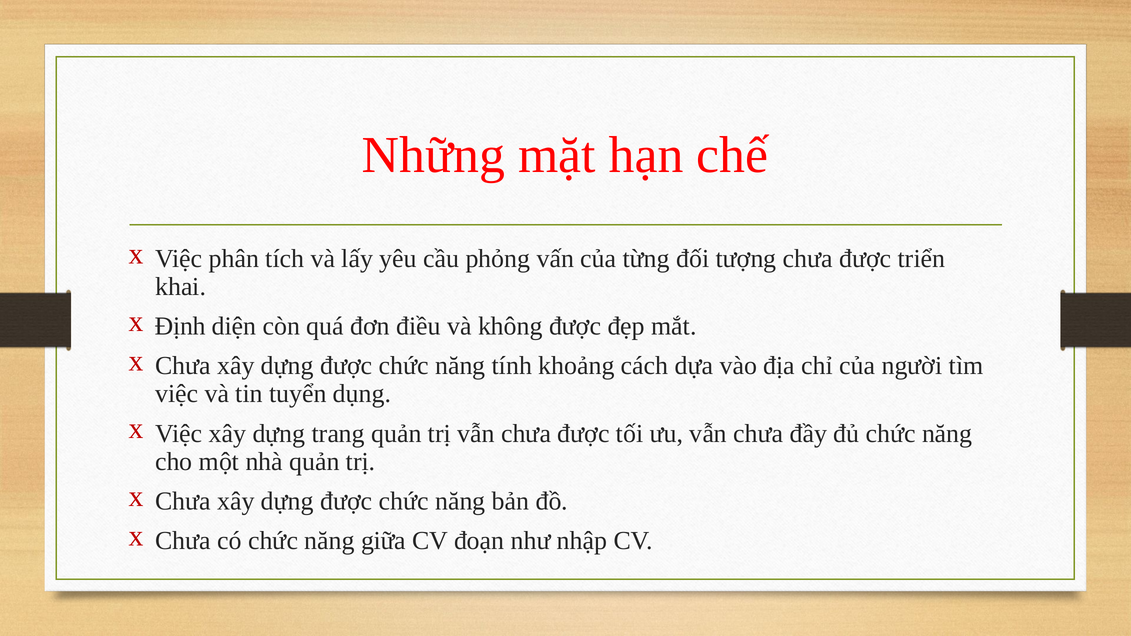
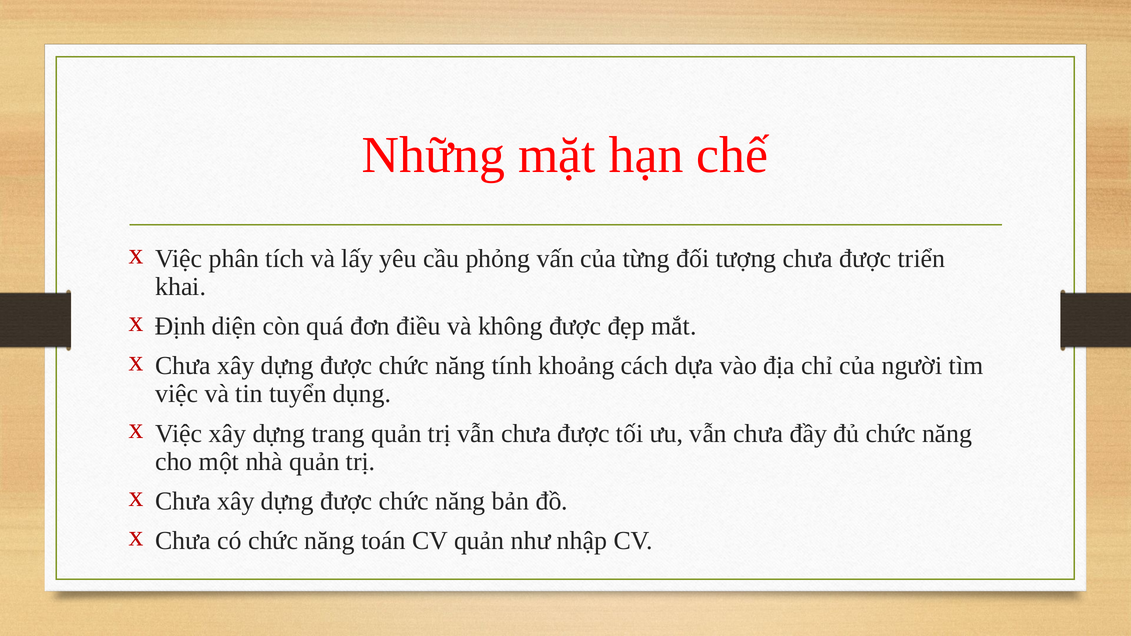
giữa: giữa -> toán (383, 541)
CV đoạn: đoạn -> quản (479, 541)
